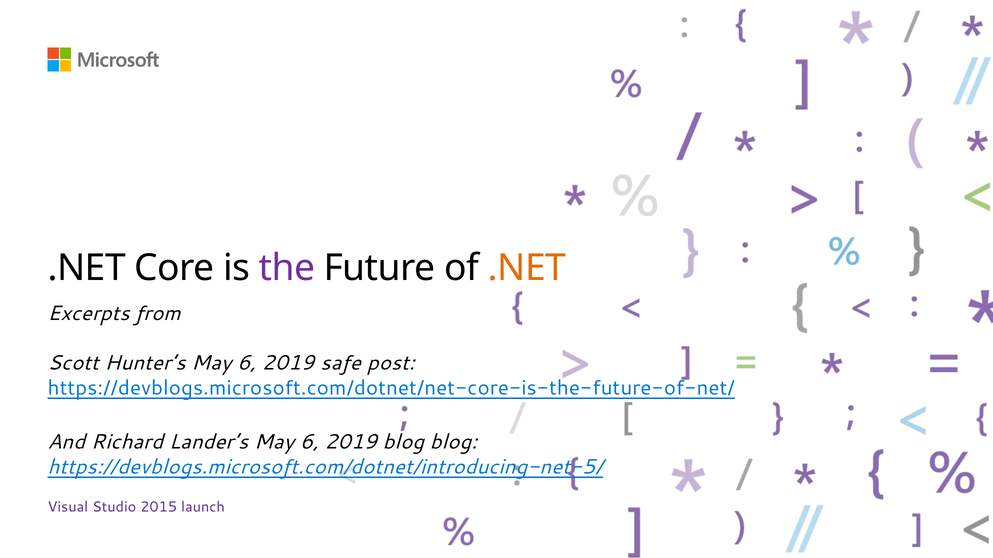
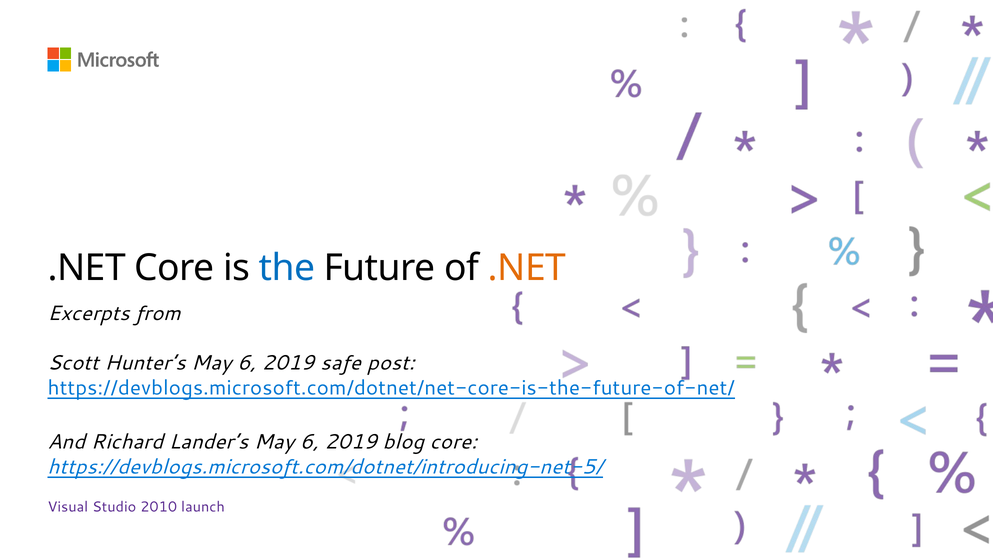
the colour: purple -> blue (287, 268)
blog blog: blog -> core (453, 442)
2015: 2015 -> 2010 (159, 507)
